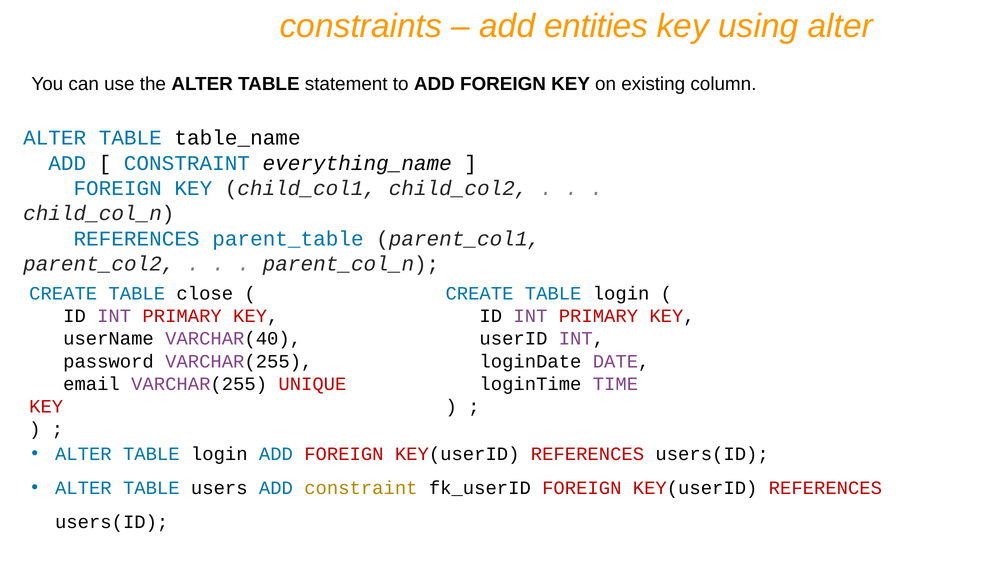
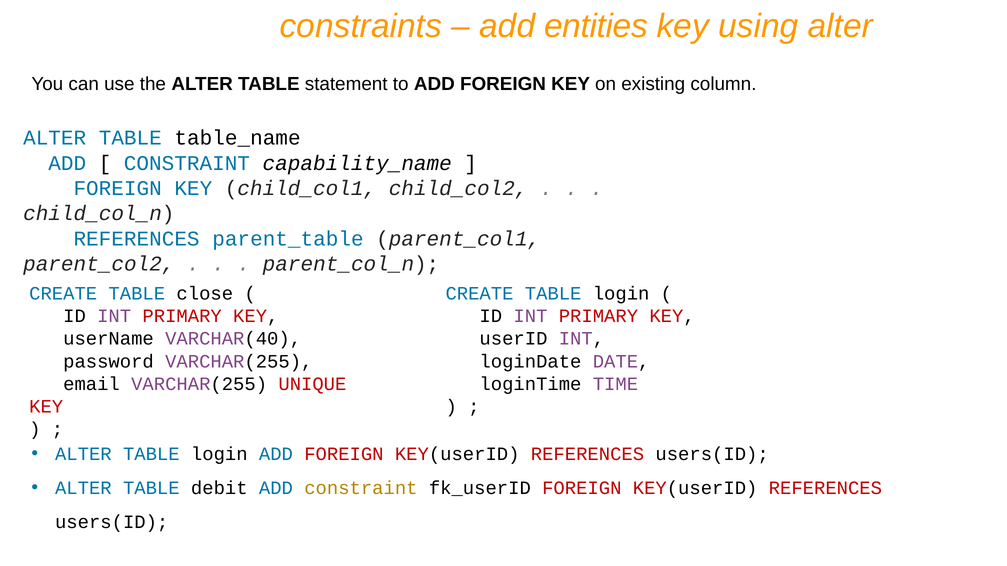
everything_name: everything_name -> capability_name (357, 163)
users: users -> debit (219, 489)
